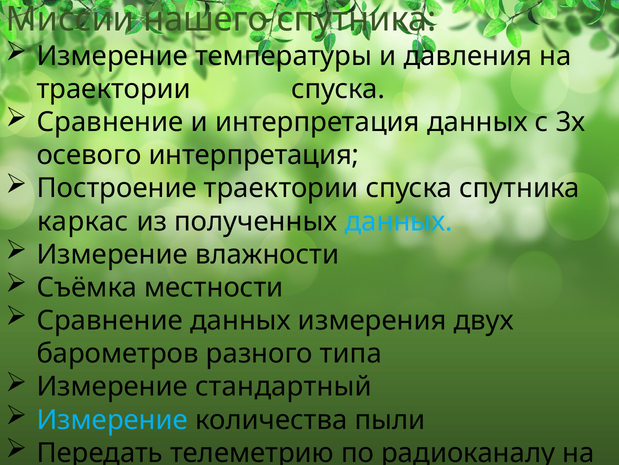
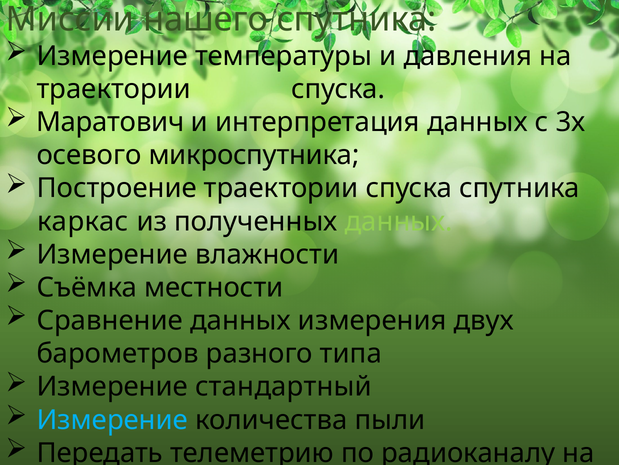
Сравнение: Сравнение -> Маратович (110, 122)
осевого интерпретация: интерпретация -> микроспутника (254, 155)
данных colour: light blue -> light green (399, 221)
